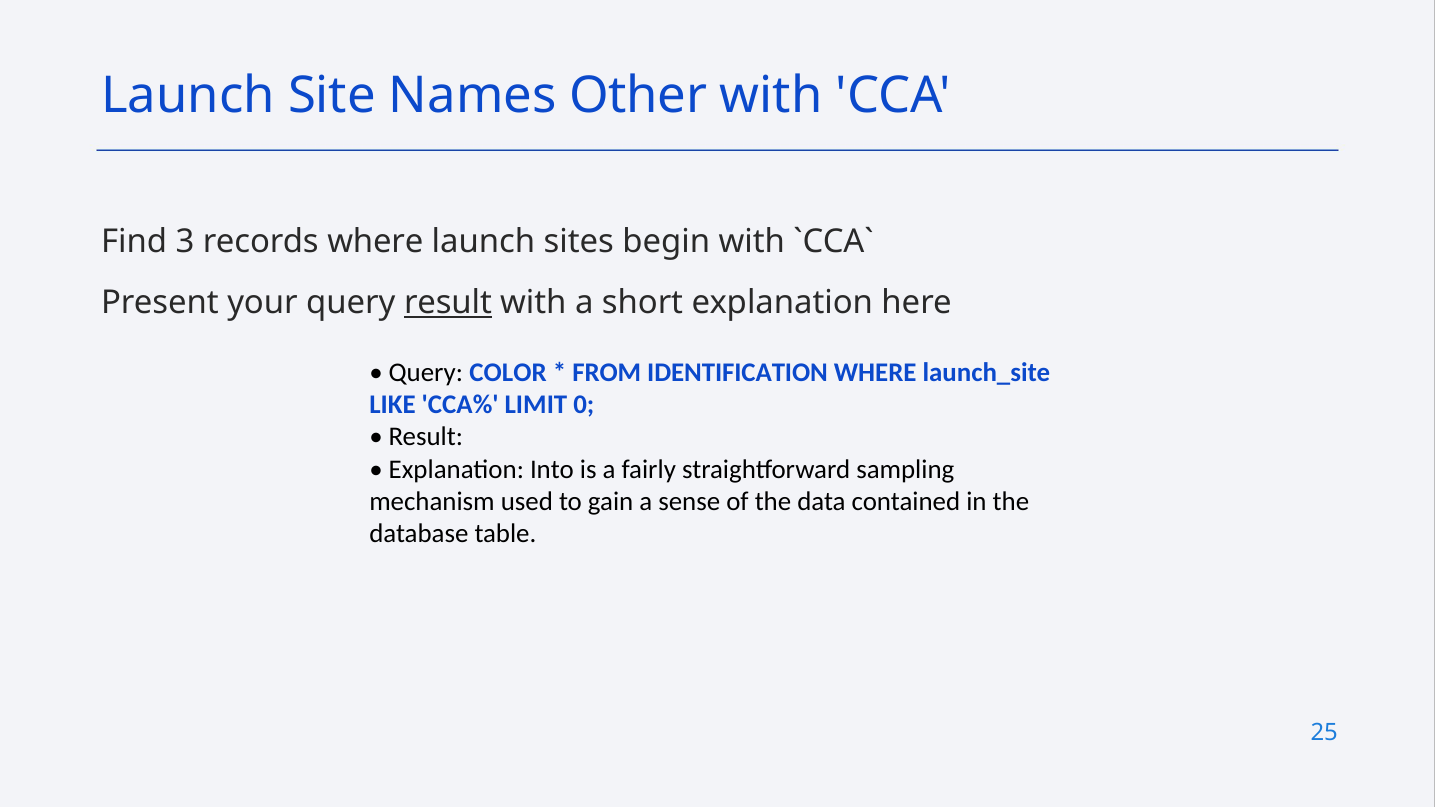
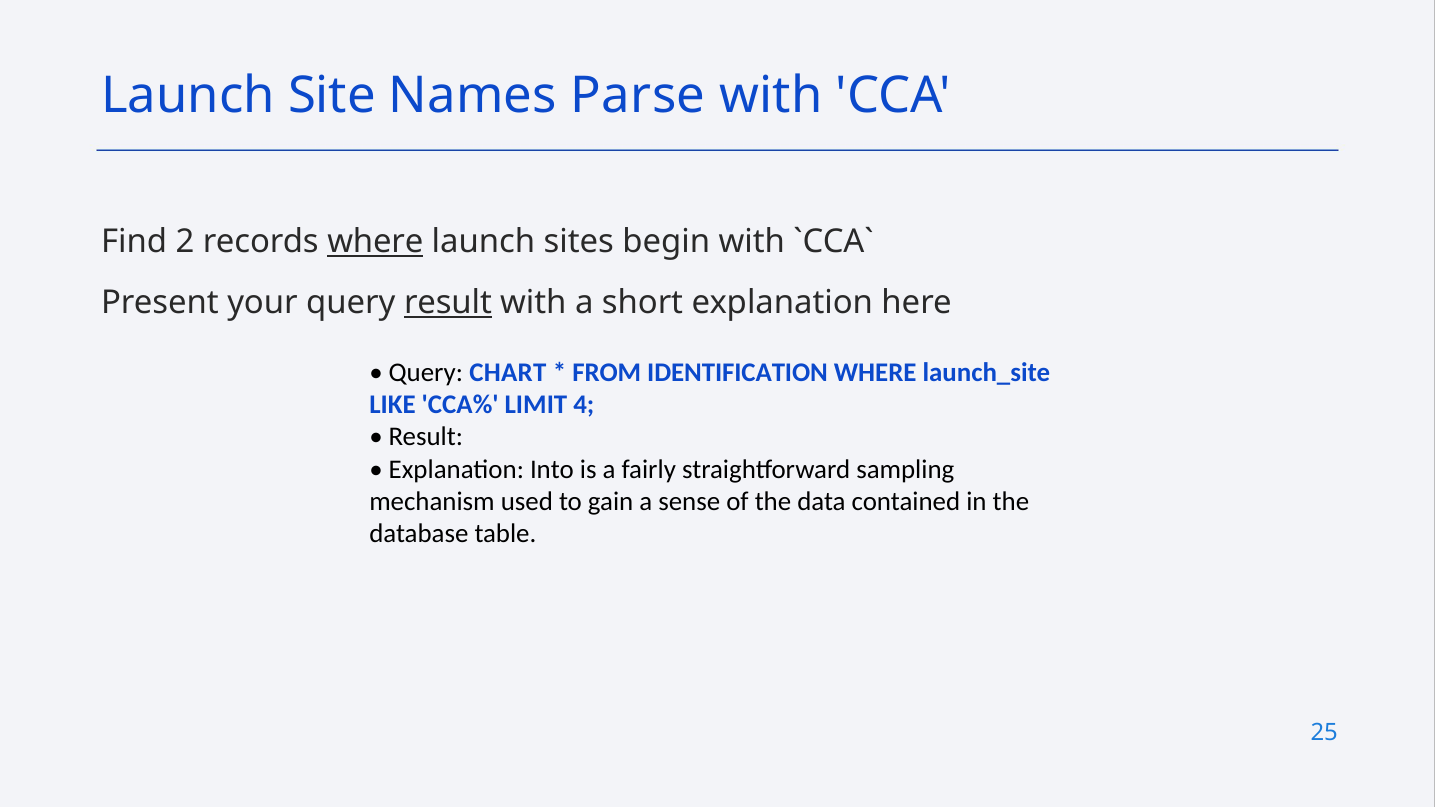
Other: Other -> Parse (638, 96)
3: 3 -> 2 (185, 242)
where underline: none -> present (375, 242)
COLOR: COLOR -> CHART (508, 373)
0: 0 -> 4 (584, 405)
